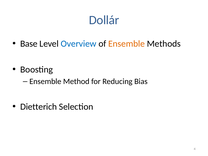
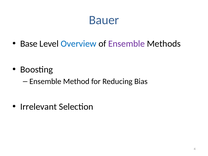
Dollár: Dollár -> Bauer (104, 20)
Ensemble colour: orange -> purple (127, 44)
Dietterich: Dietterich -> Irrelevant (39, 107)
